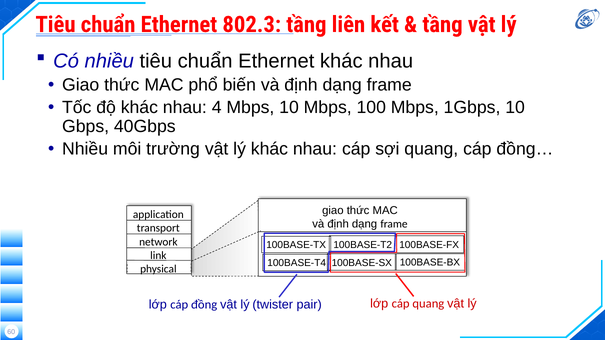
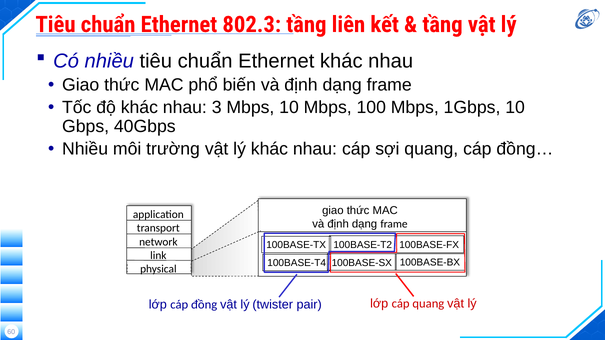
4: 4 -> 3 (217, 108)
